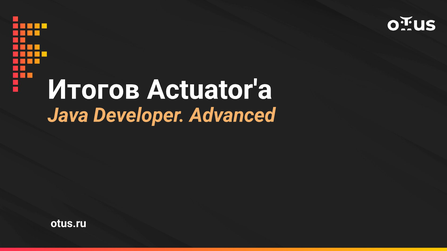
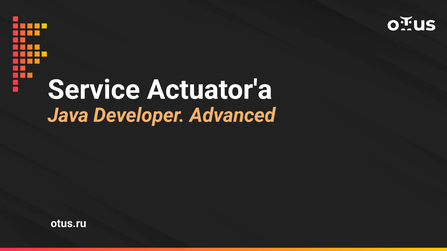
Итогов: Итогов -> Service (94, 90)
